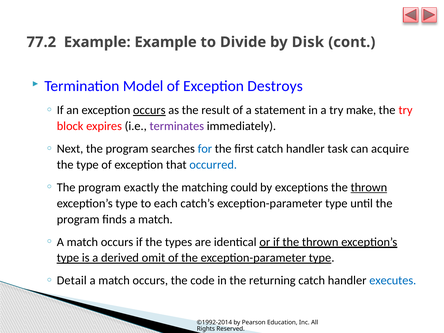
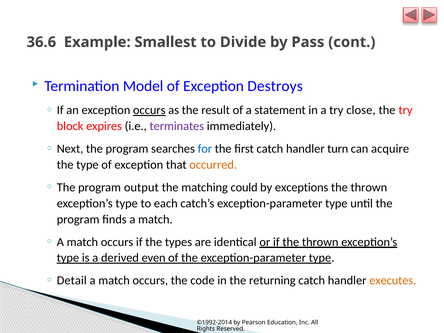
77.2: 77.2 -> 36.6 (41, 42)
Example Example: Example -> Smallest (166, 42)
Disk: Disk -> Pass (308, 42)
make: make -> close (361, 110)
task: task -> turn (338, 149)
occurred colour: blue -> orange (213, 165)
exactly: exactly -> output (141, 187)
thrown underline: present -> none (369, 187)
omit: omit -> even (154, 258)
executes colour: blue -> orange (393, 281)
